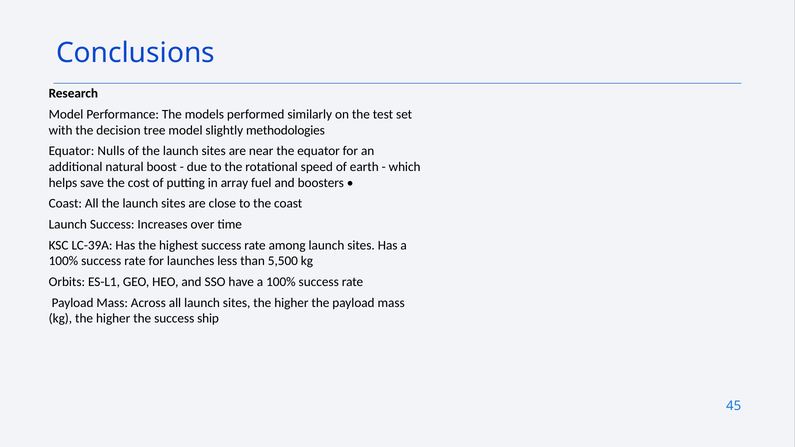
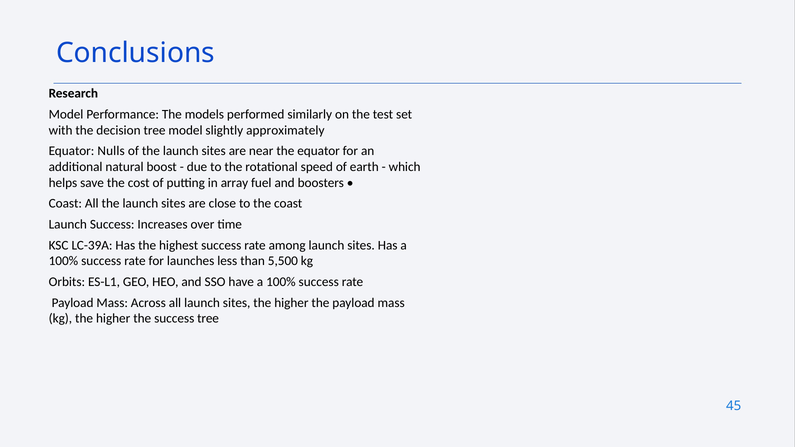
methodologies: methodologies -> approximately (285, 130)
success ship: ship -> tree (208, 319)
